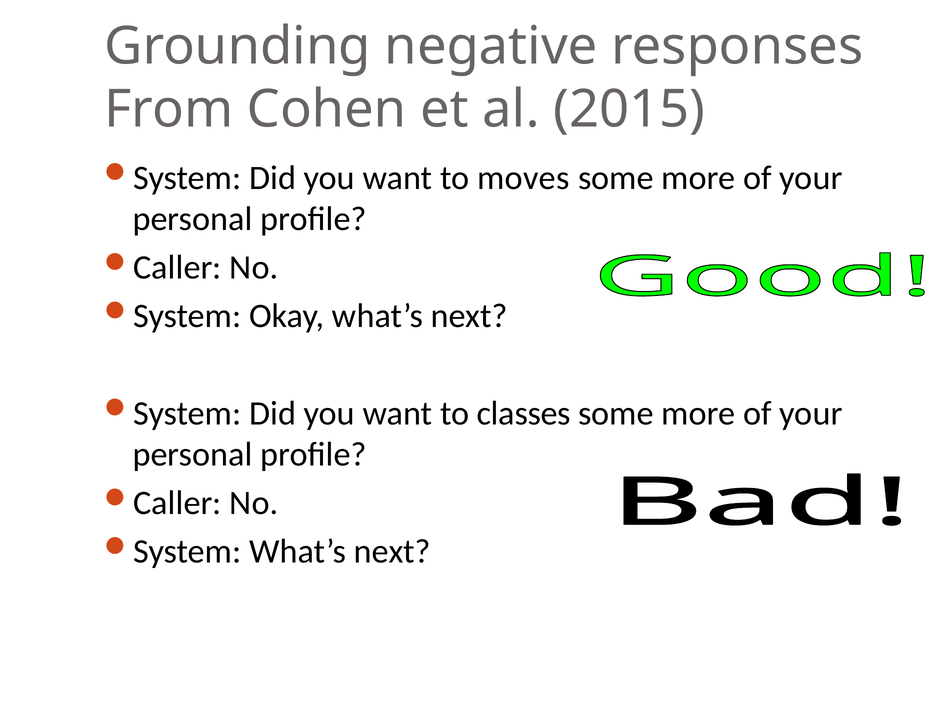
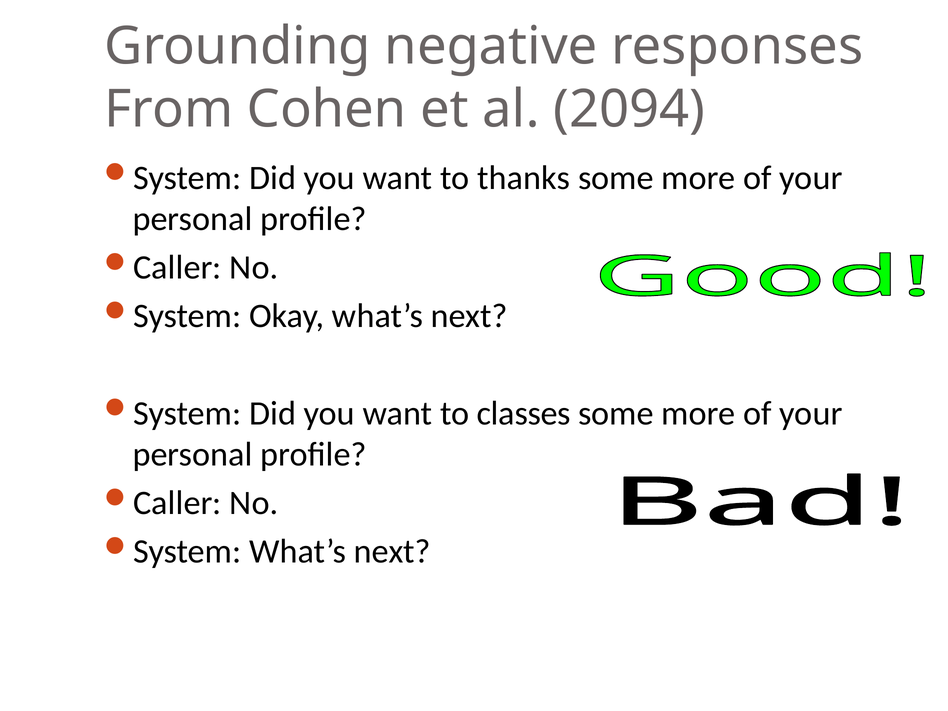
2015: 2015 -> 2094 (629, 110)
moves: moves -> thanks (524, 178)
